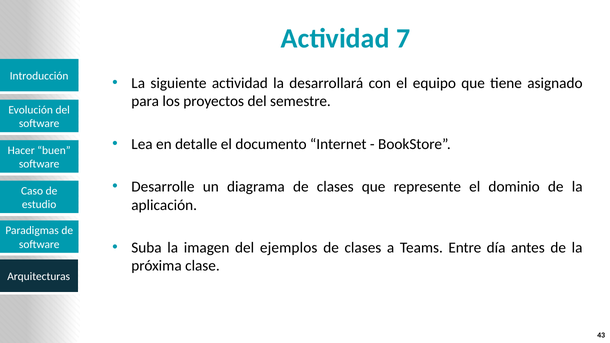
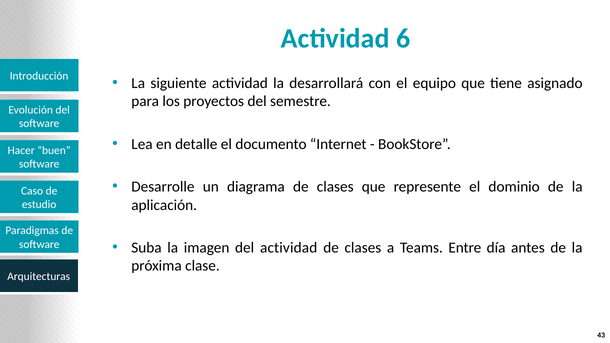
7: 7 -> 6 (403, 39)
del ejemplos: ejemplos -> actividad (289, 248)
